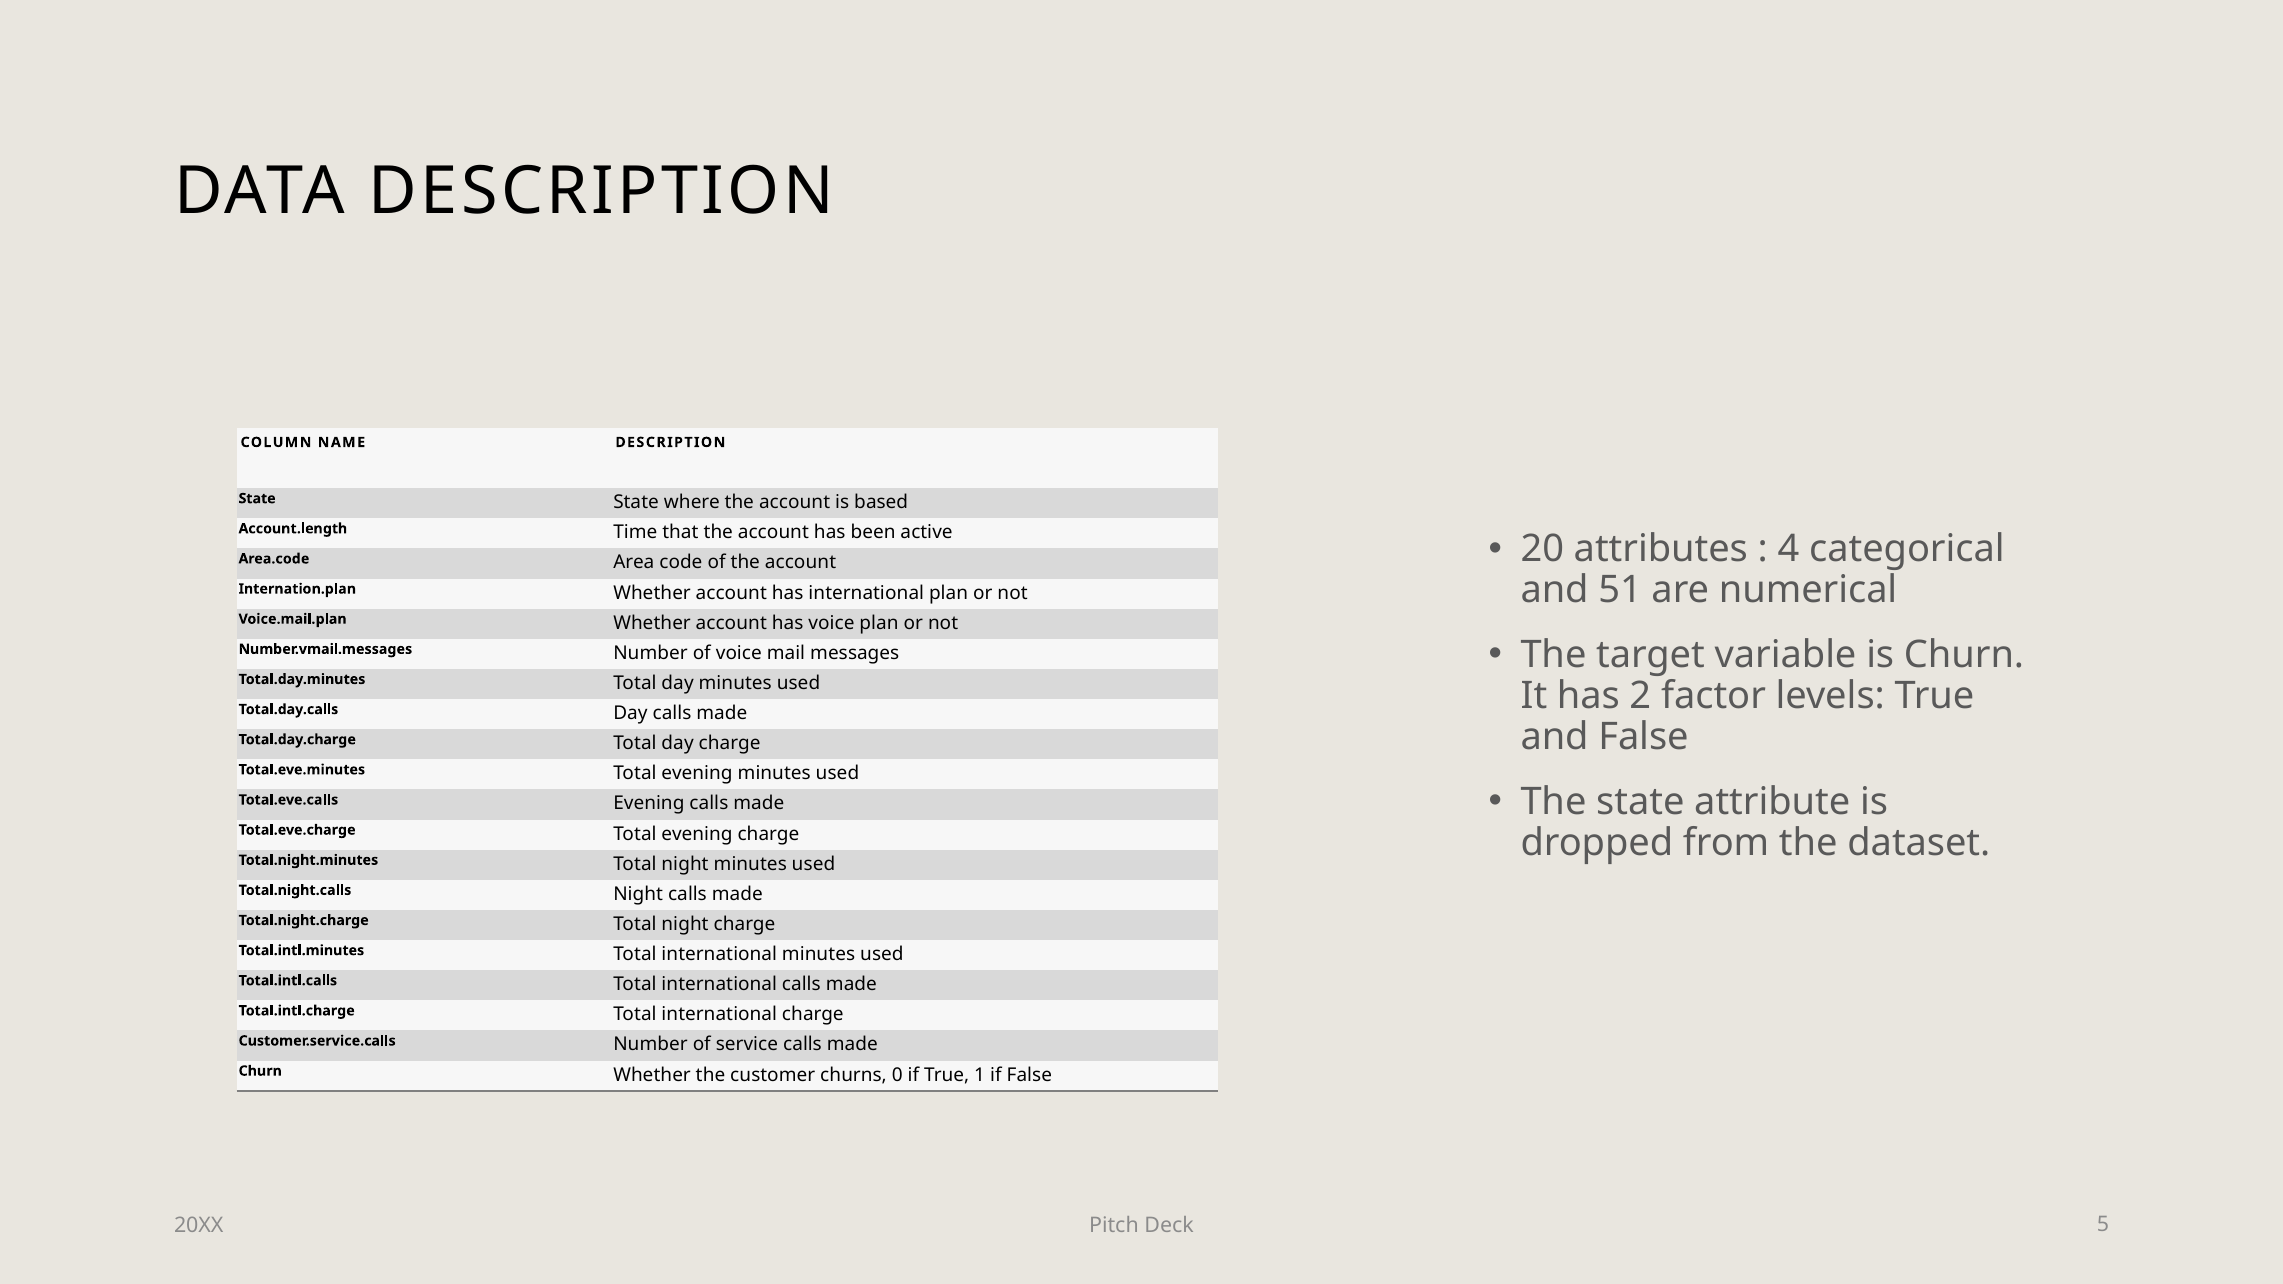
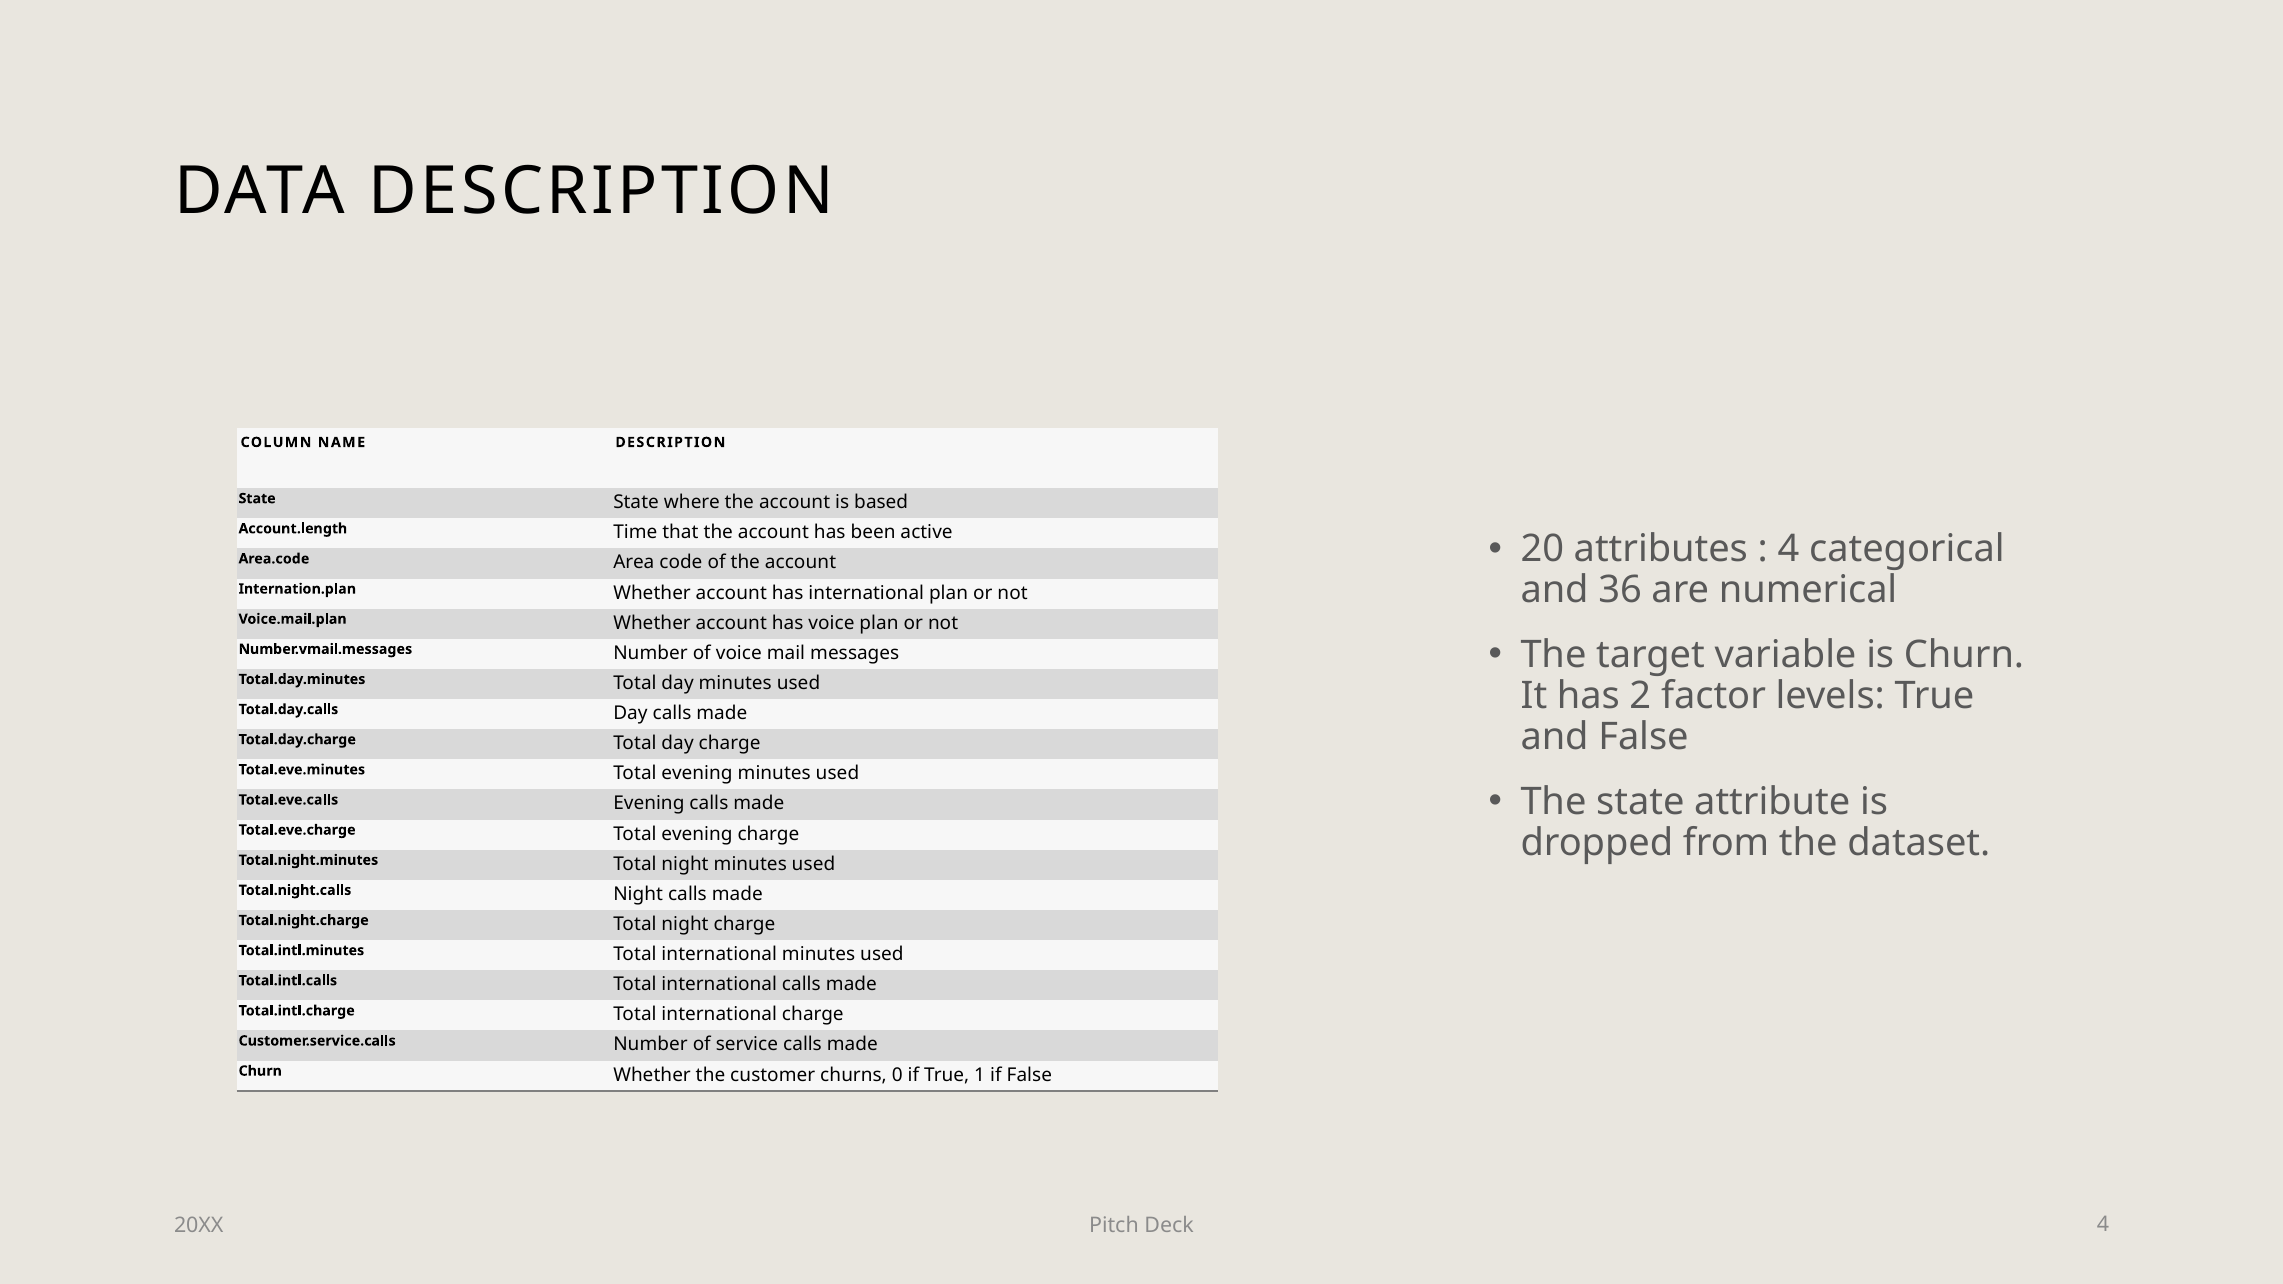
51: 51 -> 36 (1620, 590)
Deck 5: 5 -> 4 (2103, 1224)
